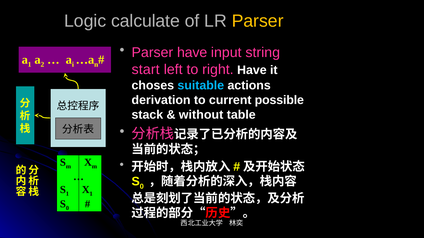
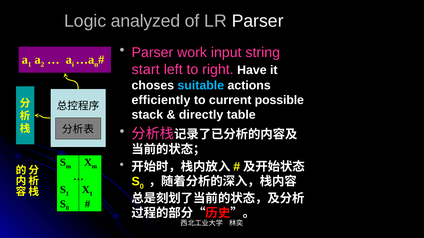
calculate: calculate -> analyzed (146, 21)
Parser colour: yellow -> white (258, 21)
Parser have: have -> work (192, 53)
derivation: derivation -> efficiently (161, 100)
without: without -> directly (201, 115)
